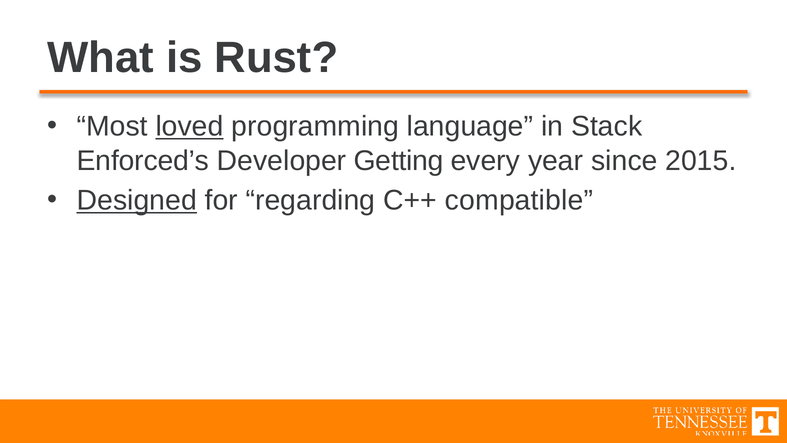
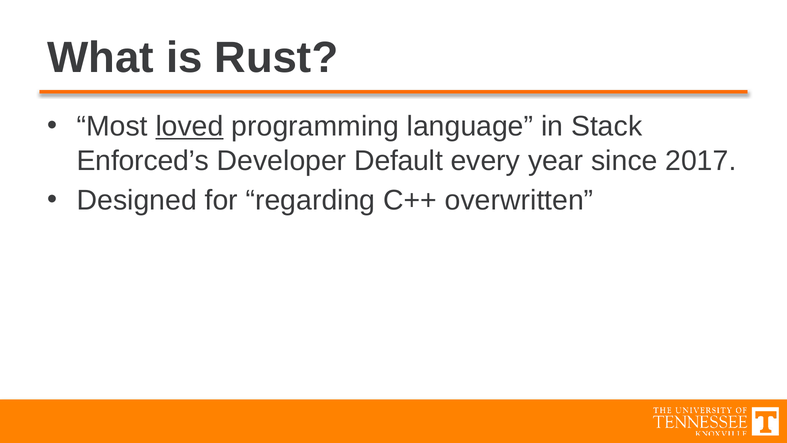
Getting: Getting -> Default (399, 161)
2015: 2015 -> 2017 (701, 161)
Designed underline: present -> none (137, 200)
compatible: compatible -> overwritten (519, 200)
